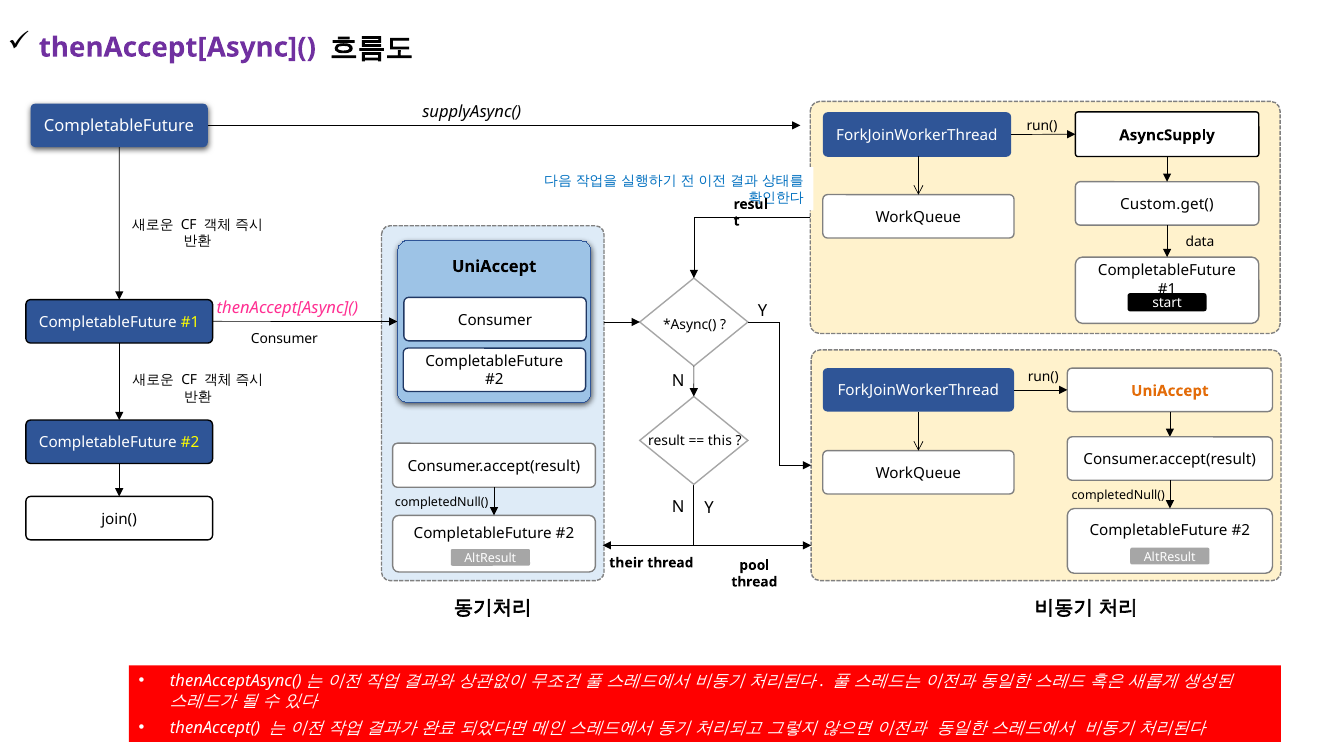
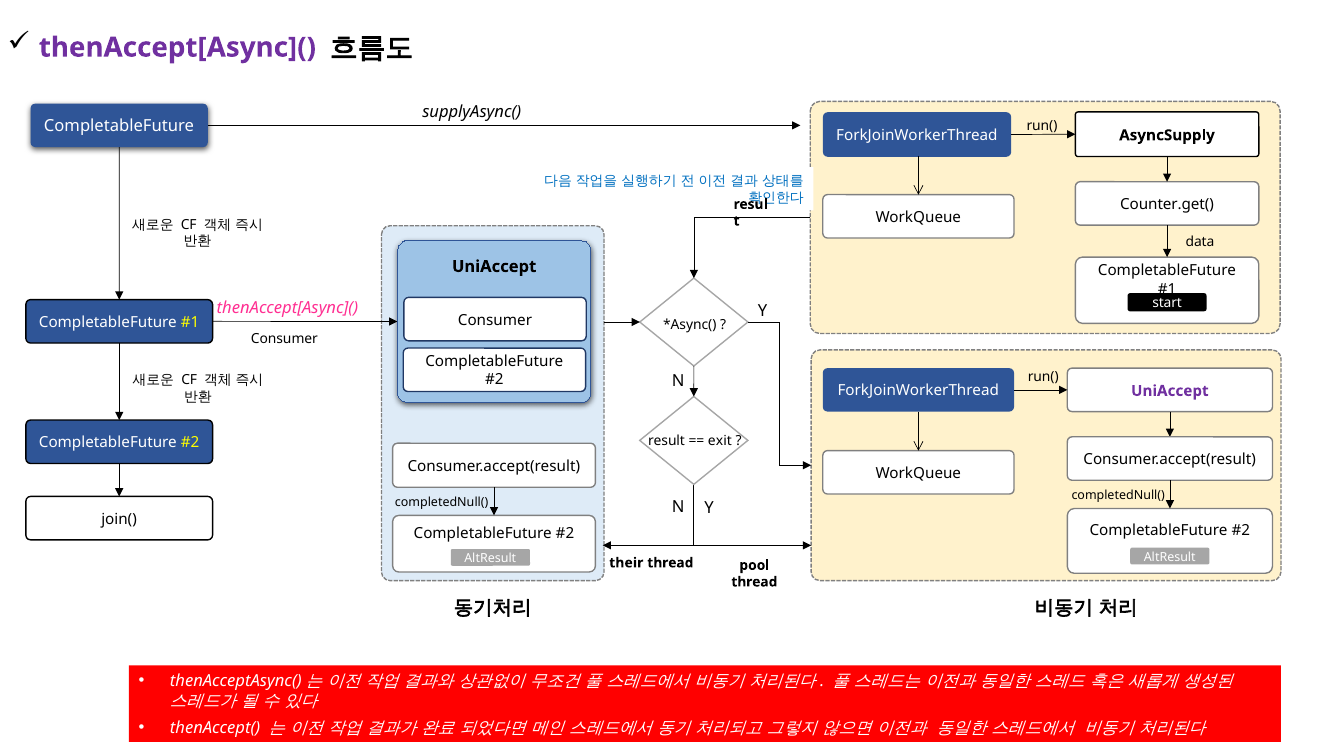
Custom.get(: Custom.get( -> Counter.get( (1167, 204)
UniAccept colour: orange -> purple (1170, 391)
this: this -> exit (720, 441)
